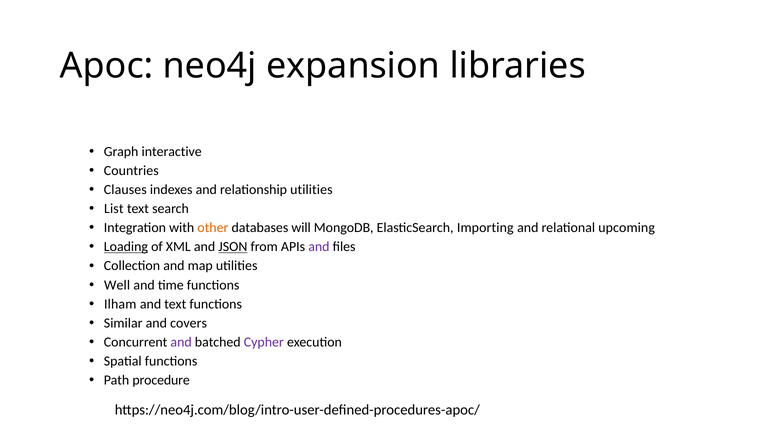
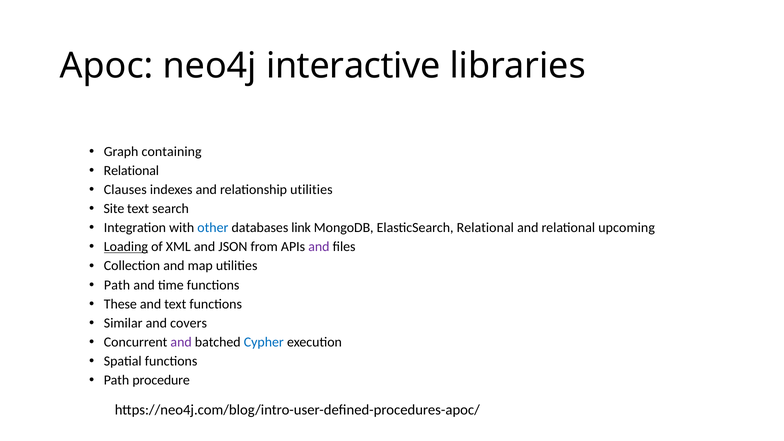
expansion: expansion -> interactive (353, 66)
interactive: interactive -> containing (172, 151)
Countries: Countries -> Relational (131, 170)
List: List -> Site (114, 209)
other colour: orange -> blue (213, 228)
will: will -> link (301, 228)
ElasticSearch Importing: Importing -> Relational (485, 228)
JSON underline: present -> none (233, 247)
Well: Well -> Path (117, 285)
Ilham: Ilham -> These (120, 304)
Cypher colour: purple -> blue (264, 342)
